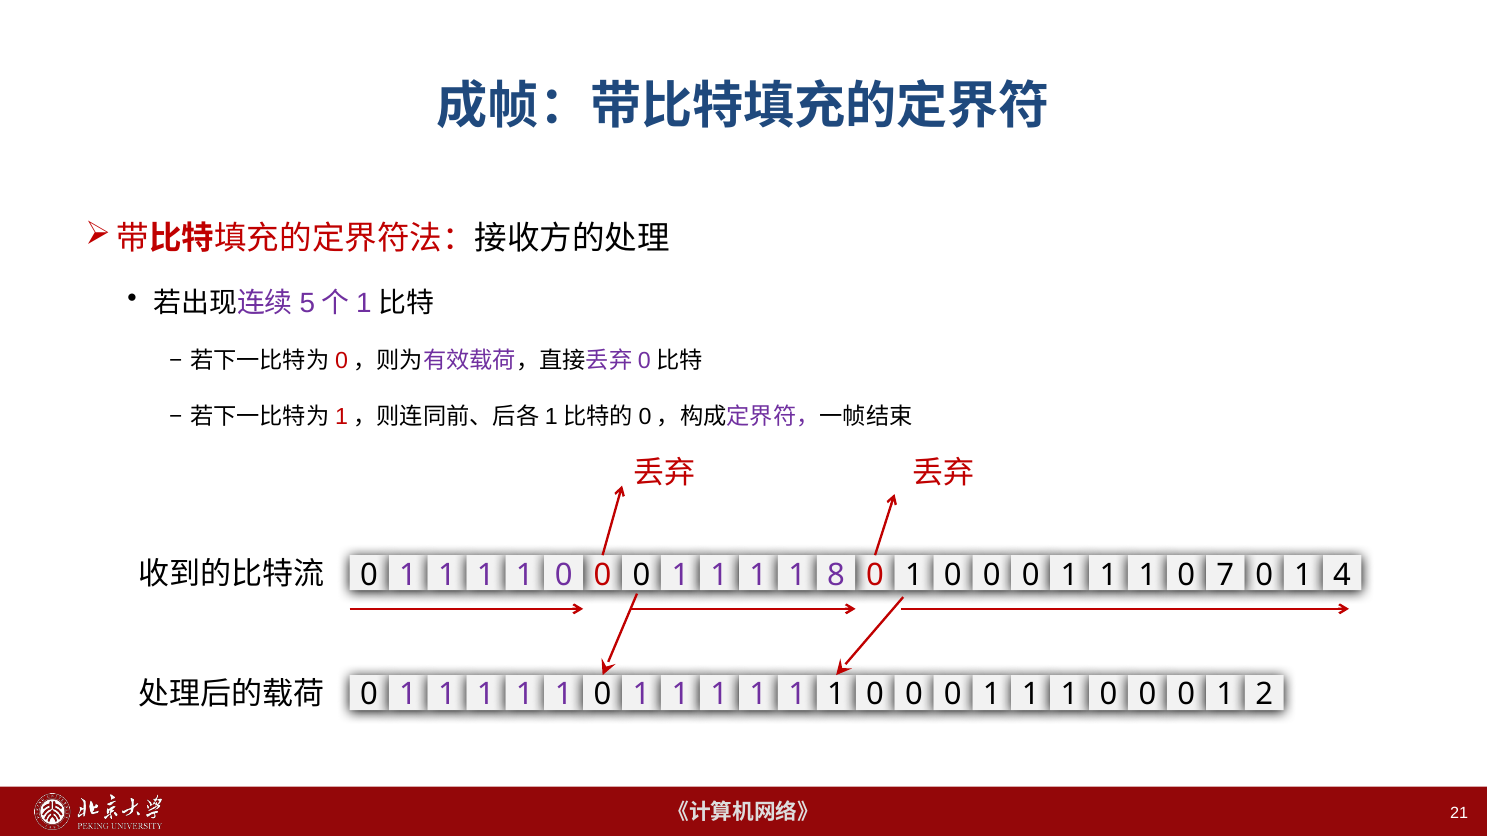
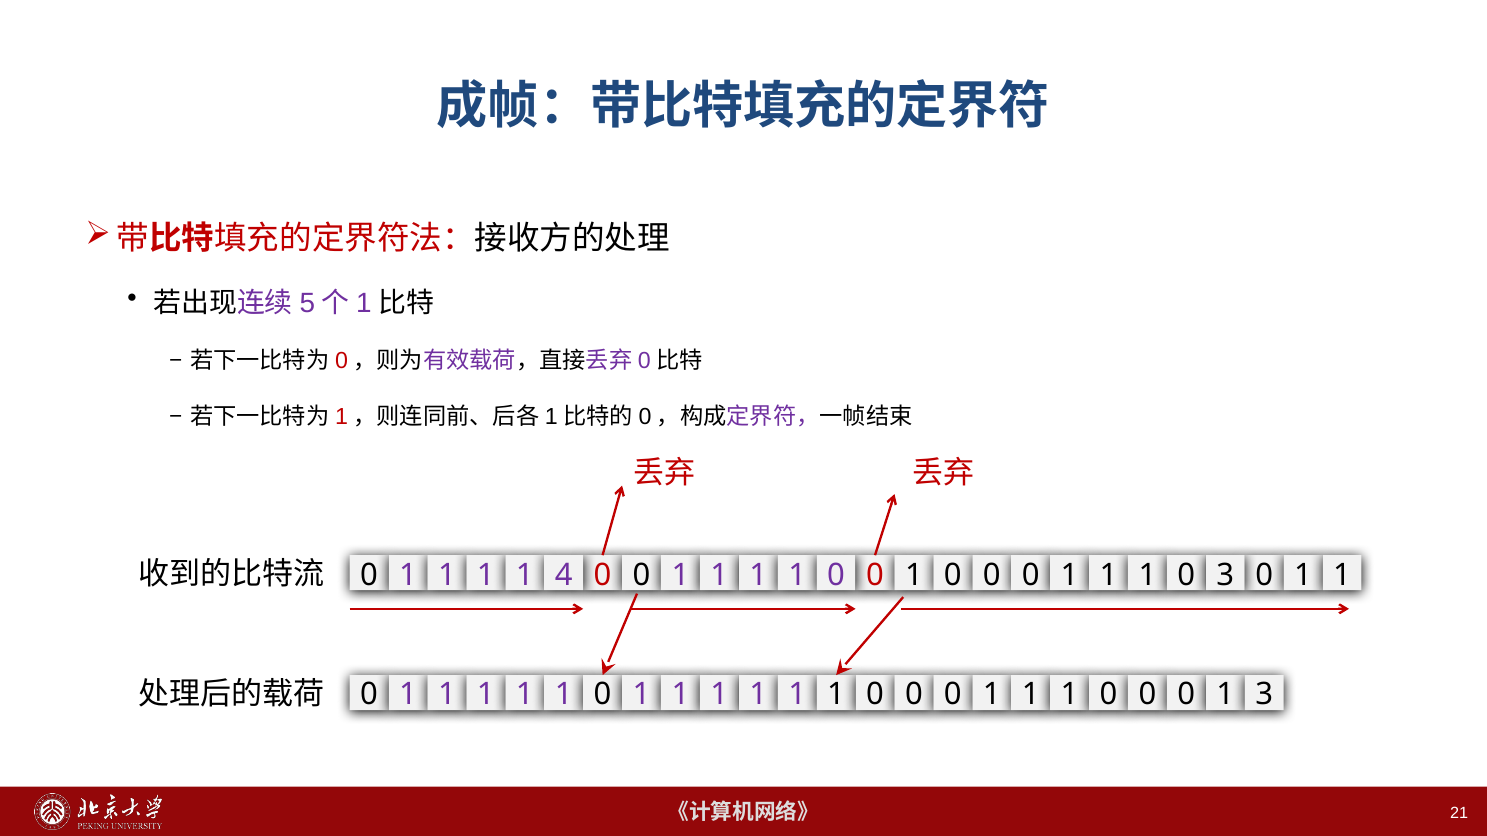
0: 0 -> 4 (564, 575)
8: 8 -> 0 (836, 575)
4: 4 -> 1 (1342, 575)
7: 7 -> 3 (1225, 575)
2: 2 -> 3 (1264, 695)
